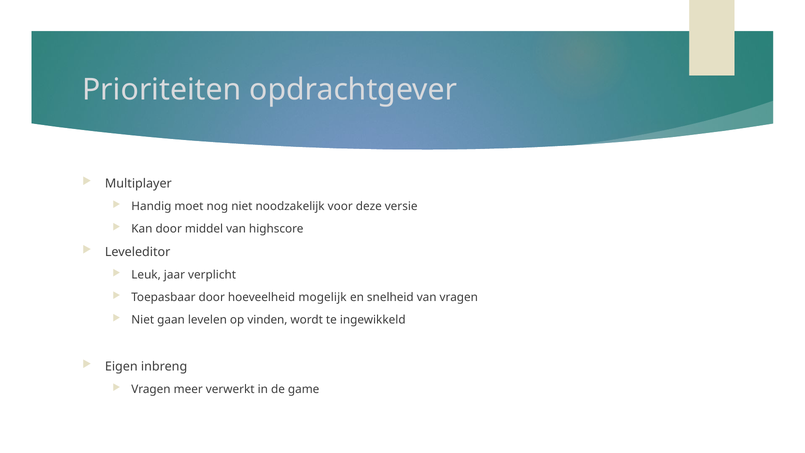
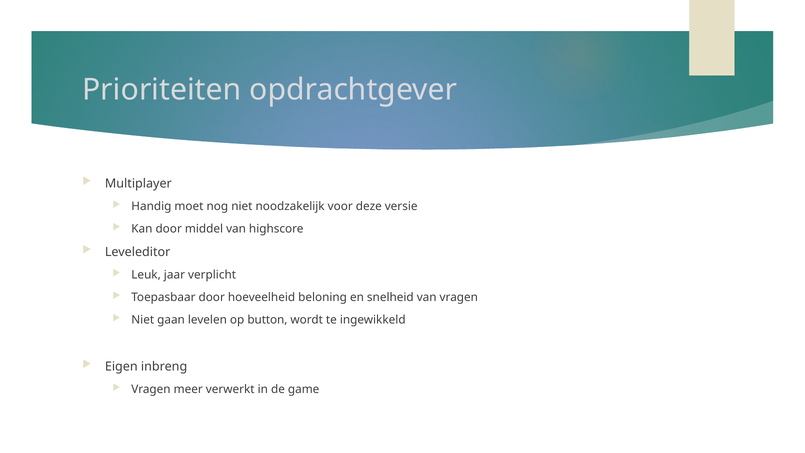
mogelijk: mogelijk -> beloning (323, 297)
vinden: vinden -> button (267, 320)
